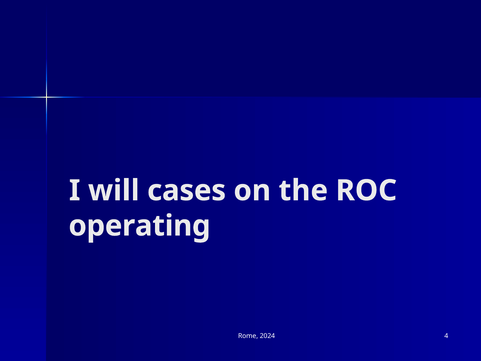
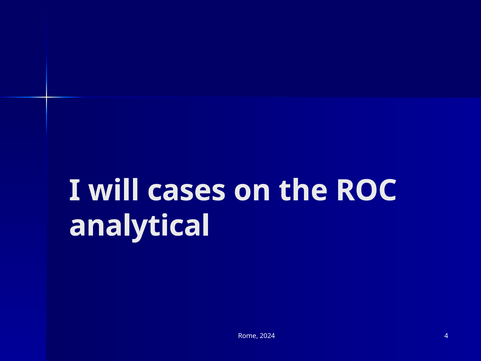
operating: operating -> analytical (139, 226)
